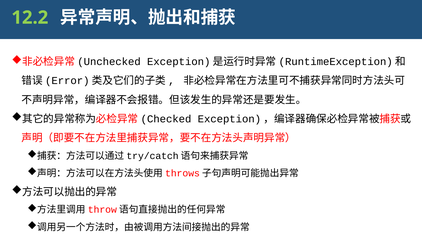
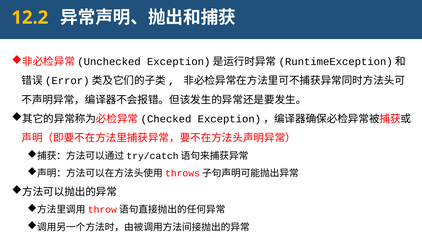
12.2 colour: light green -> yellow (30, 18)
